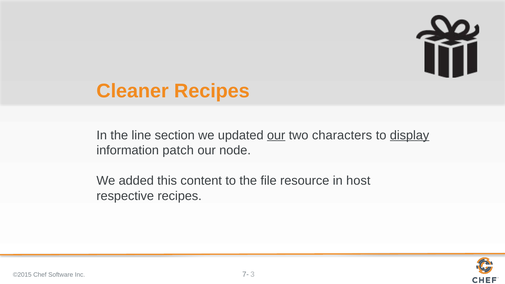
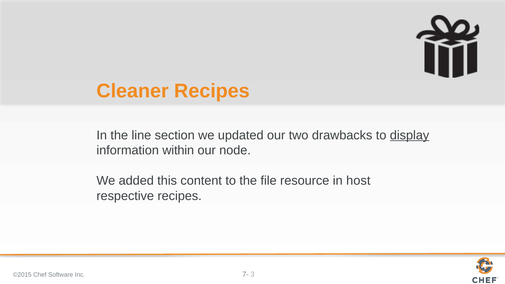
our underline: present -> none (276, 135)
characters: characters -> drawbacks (342, 135)
patch: patch -> within (178, 151)
